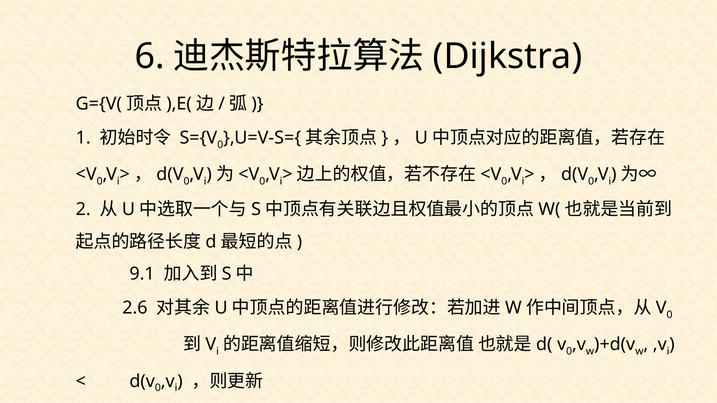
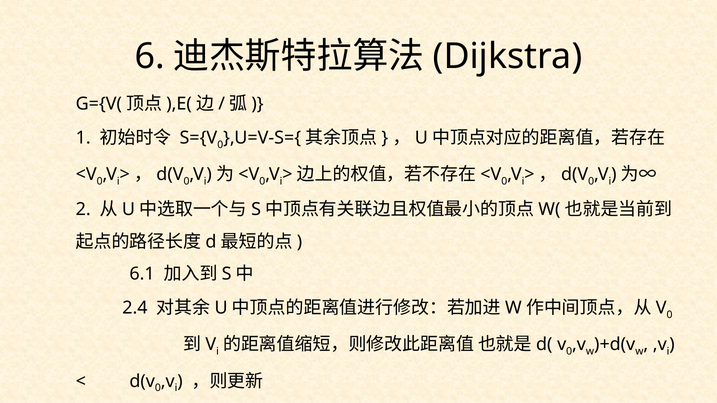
9.1: 9.1 -> 6.1 (142, 274)
2.6: 2.6 -> 2.4 (135, 308)
